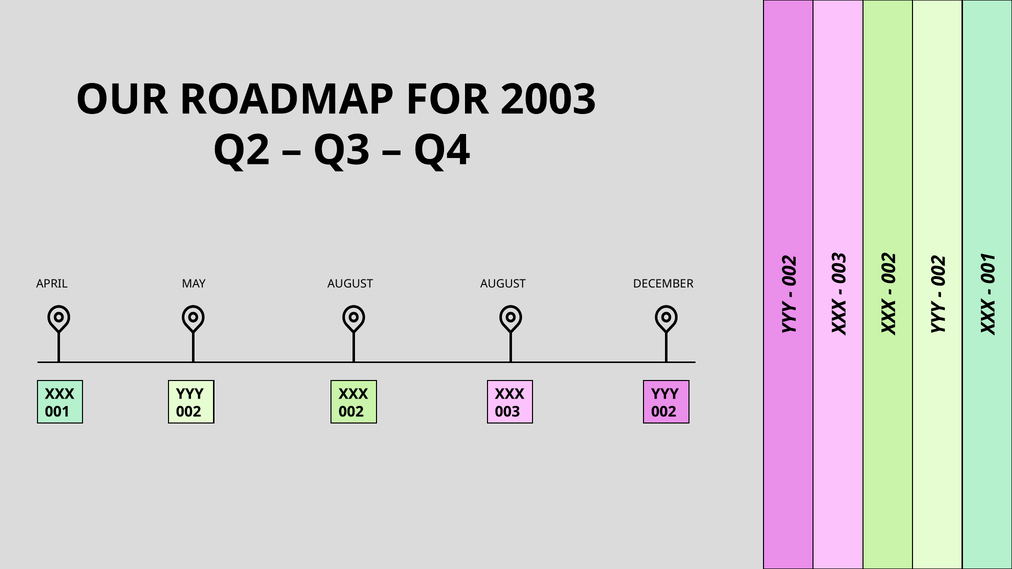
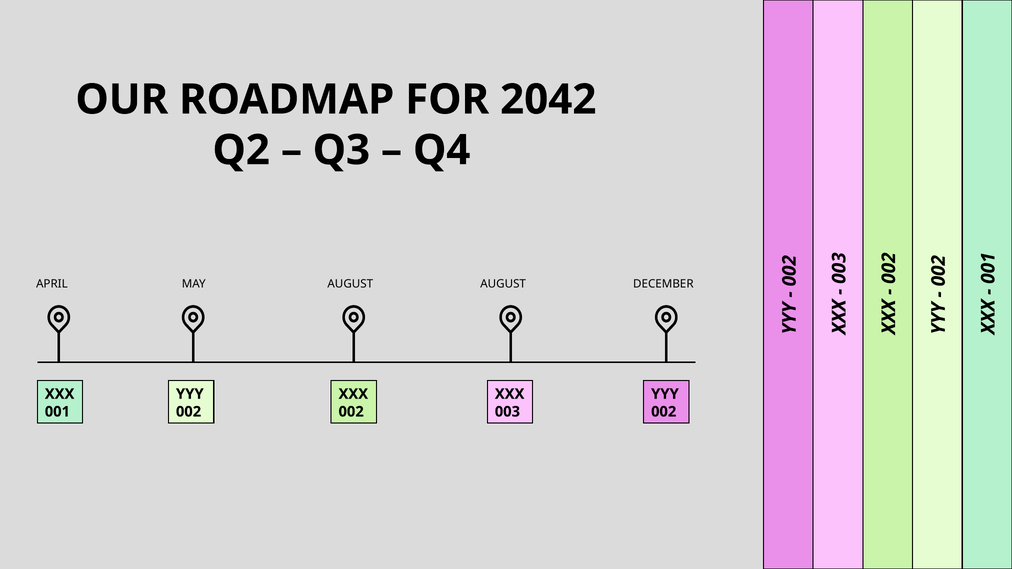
2003: 2003 -> 2042 (548, 100)
